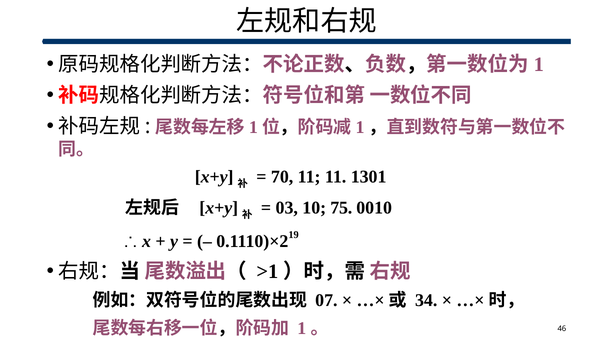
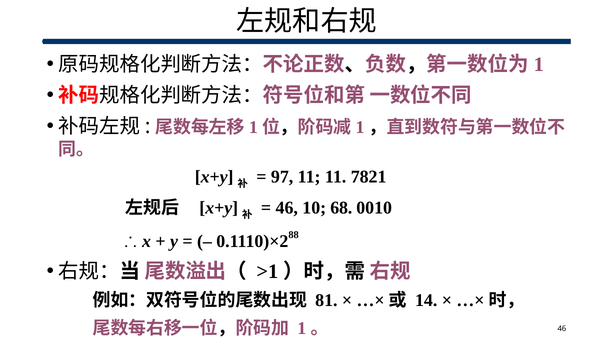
70: 70 -> 97 (282, 177)
1301: 1301 -> 7821 (369, 177)
03: 03 -> 46 (287, 208)
75: 75 -> 68 (341, 208)
19: 19 -> 88 (294, 235)
07: 07 -> 81 (326, 300)
34: 34 -> 14 (426, 300)
